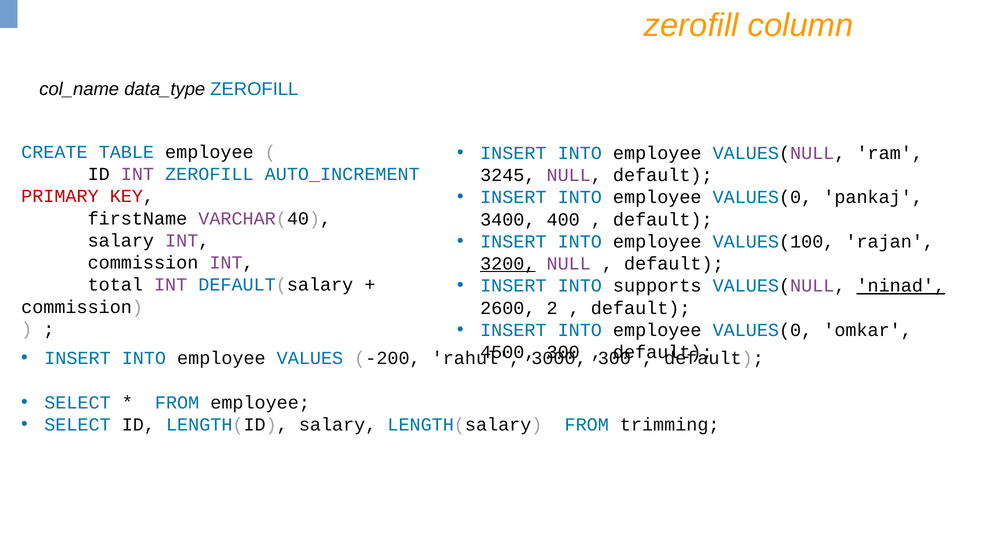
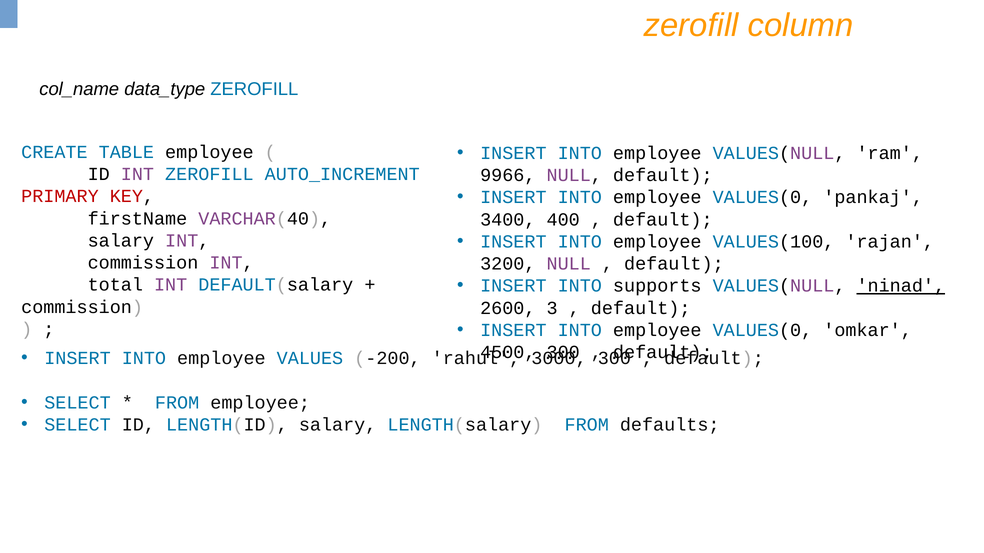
3245: 3245 -> 9966 (508, 175)
3200 underline: present -> none (508, 264)
2: 2 -> 3 (552, 308)
trimming: trimming -> defaults (670, 425)
